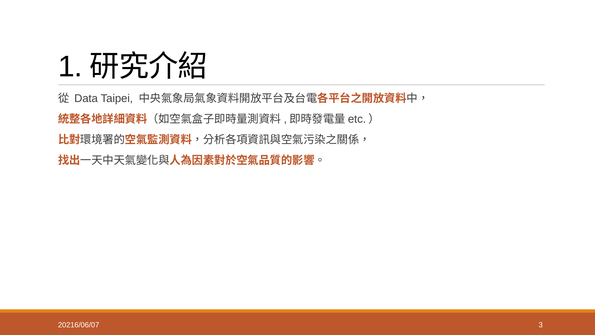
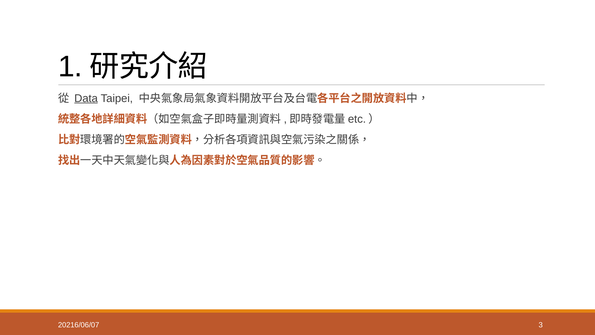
Data underline: none -> present (86, 98)
